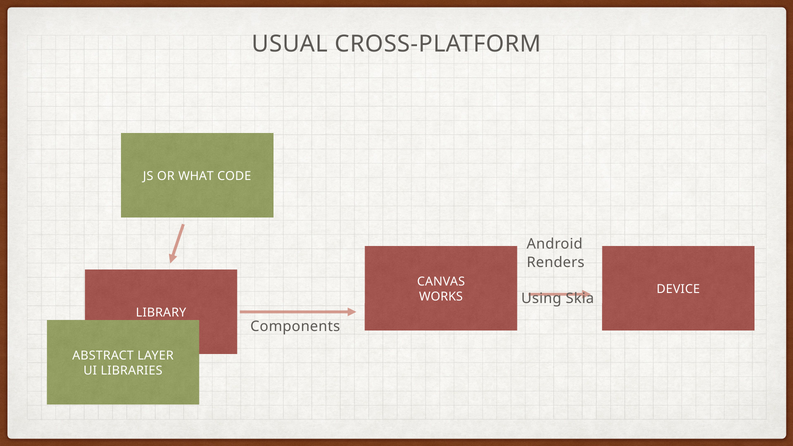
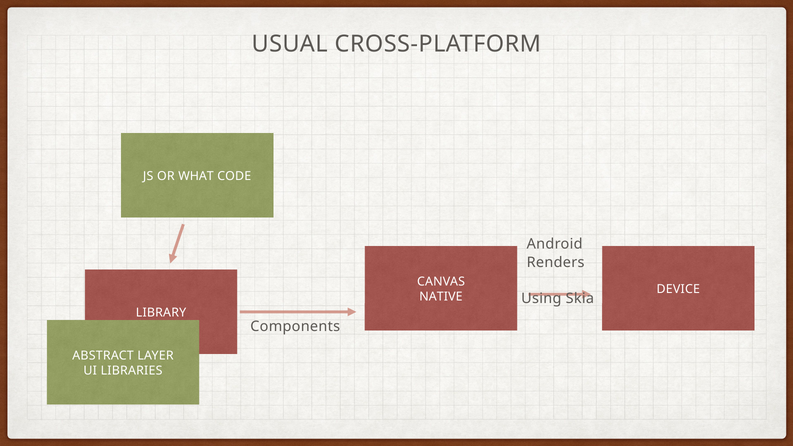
WORKS: WORKS -> NATIVE (441, 296)
